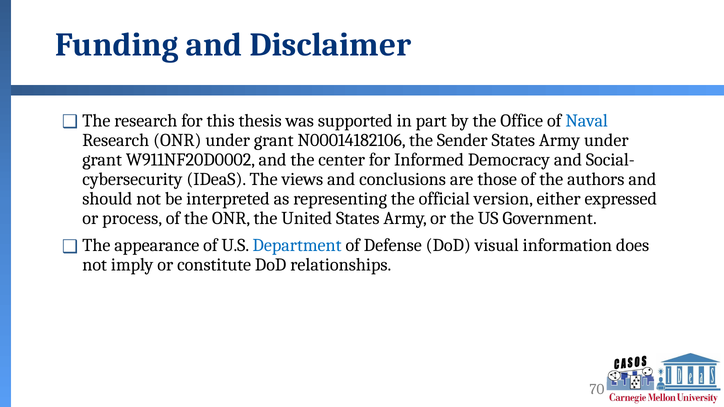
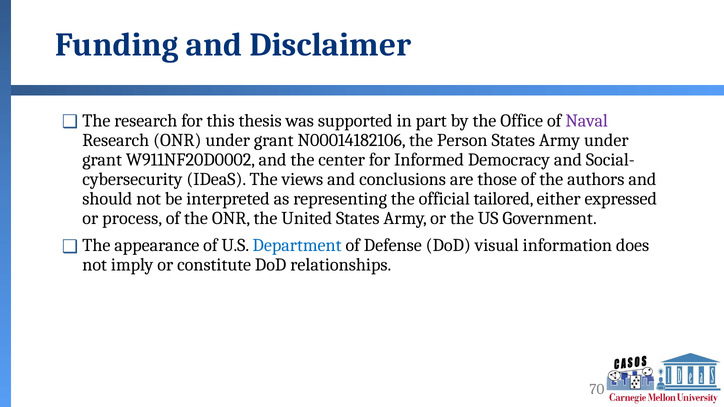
Naval colour: blue -> purple (587, 121)
Sender: Sender -> Person (462, 140)
version: version -> tailored (504, 199)
